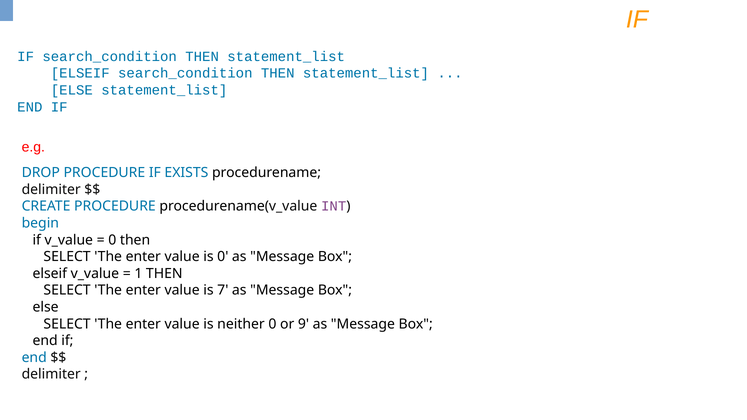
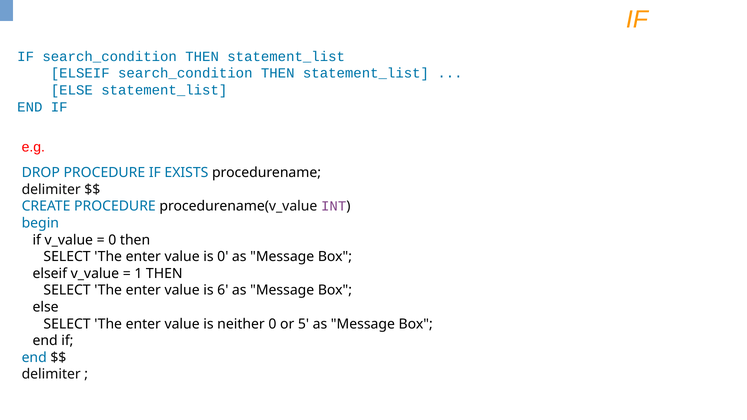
7: 7 -> 6 (223, 290)
9: 9 -> 5 (304, 324)
